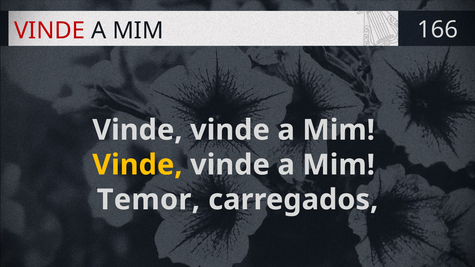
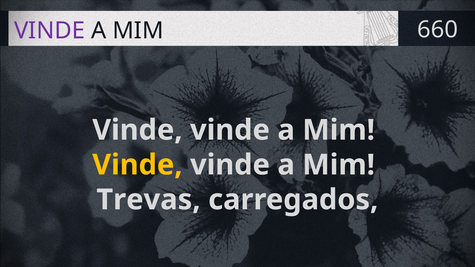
VINDE colour: red -> purple (50, 31)
166: 166 -> 660 (438, 30)
Temor: Temor -> Trevas (148, 200)
